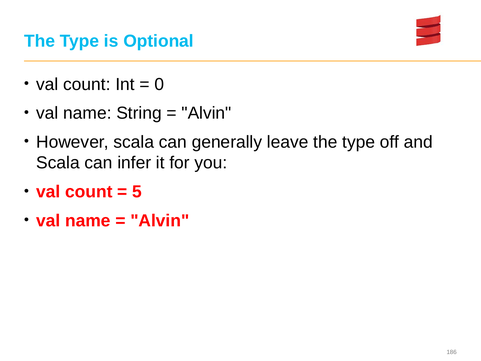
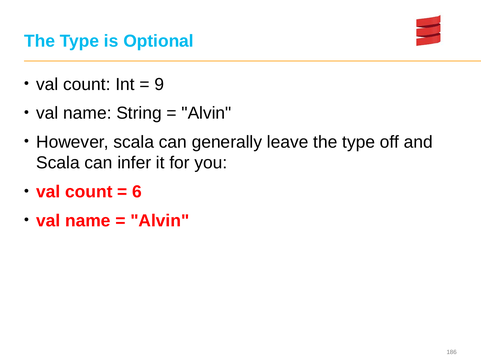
0: 0 -> 9 (159, 84)
5: 5 -> 6 (137, 192)
